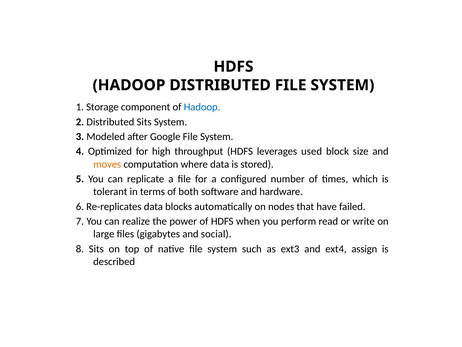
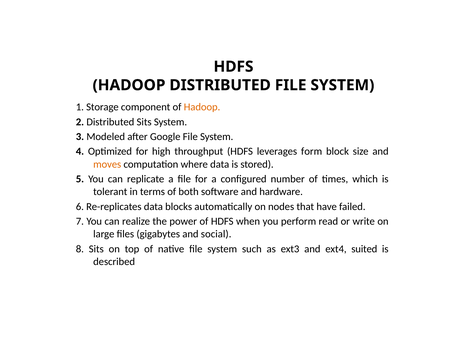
Hadoop colour: blue -> orange (202, 107)
used: used -> form (312, 151)
assign: assign -> suited (364, 249)
